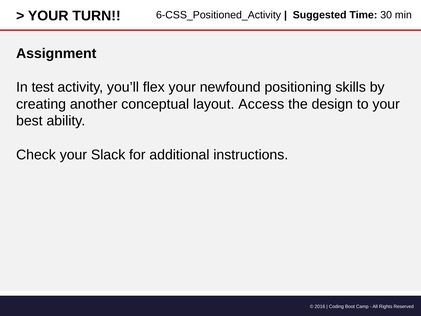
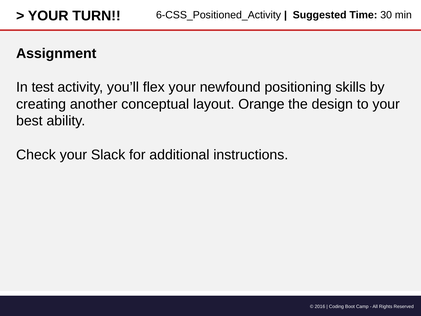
Access: Access -> Orange (261, 104)
